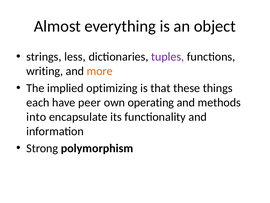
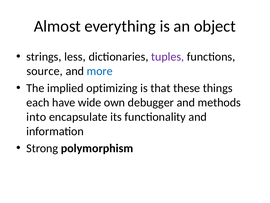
writing: writing -> source (45, 71)
more colour: orange -> blue (100, 71)
peer: peer -> wide (90, 102)
operating: operating -> debugger (151, 102)
